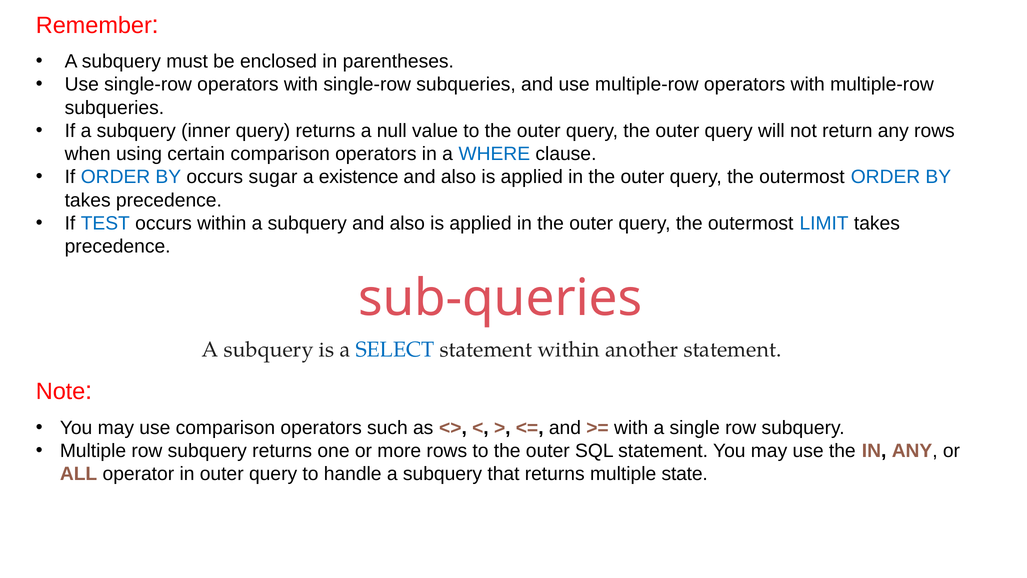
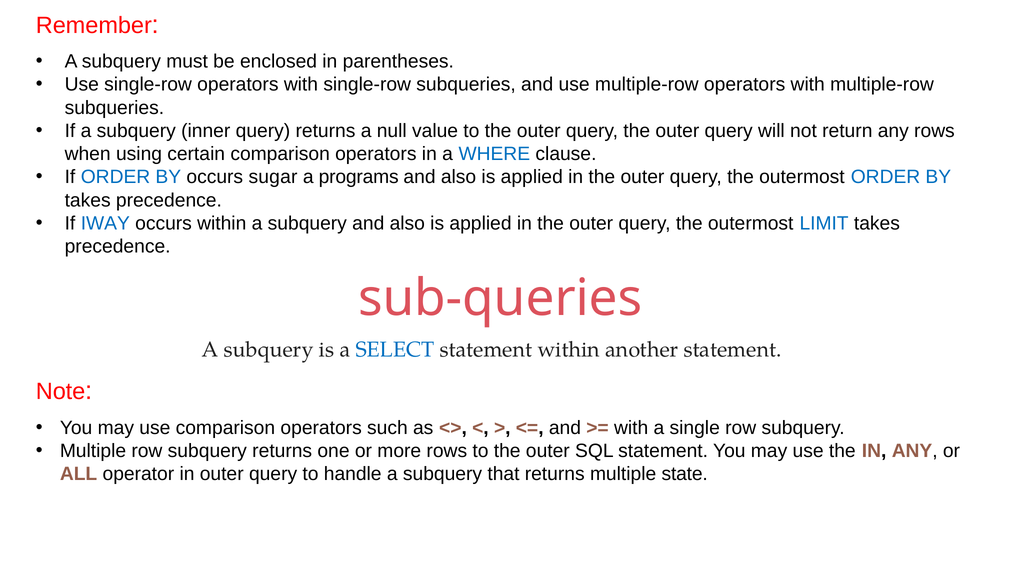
existence: existence -> programs (359, 177)
TEST: TEST -> IWAY (105, 223)
